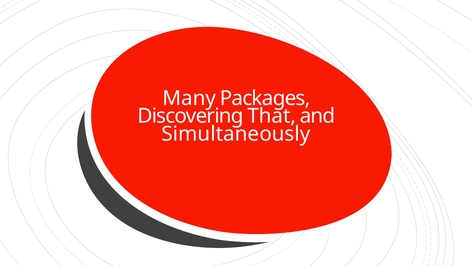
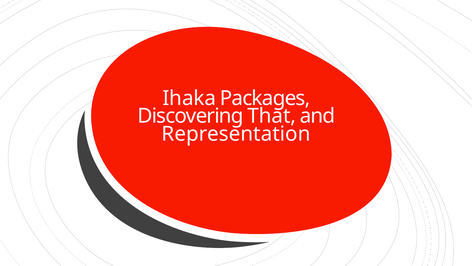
Many: Many -> Ihaka (189, 98)
Simultaneously: Simultaneously -> Representation (236, 134)
